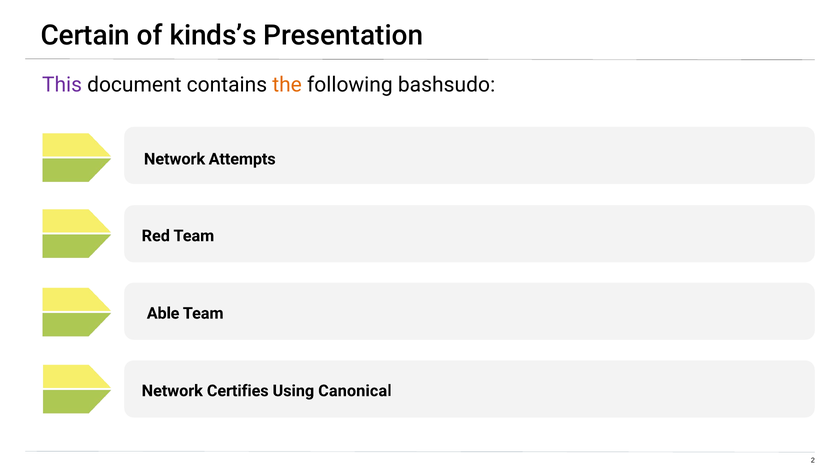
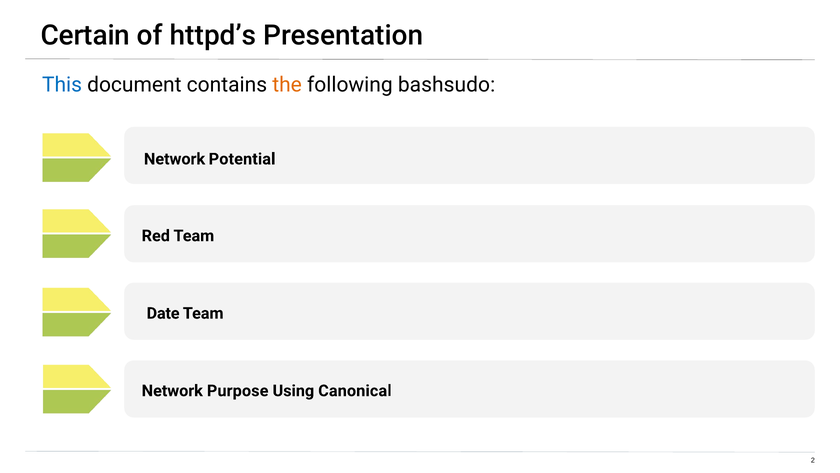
kinds’s: kinds’s -> httpd’s (213, 36)
This colour: purple -> blue (62, 85)
Attempts: Attempts -> Potential (242, 159)
Able: Able -> Date (163, 313)
Certifies: Certifies -> Purpose (238, 391)
